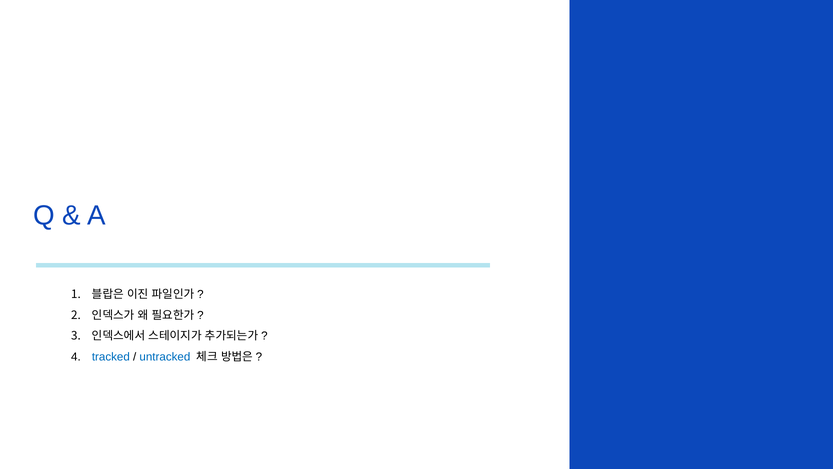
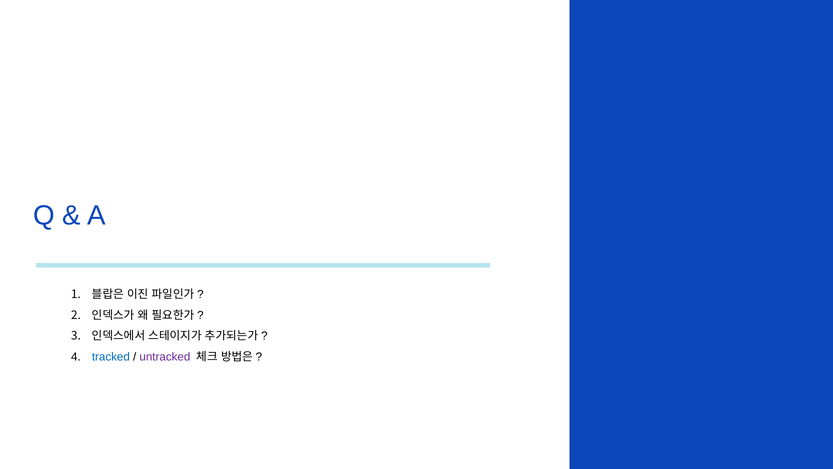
untracked colour: blue -> purple (165, 357)
